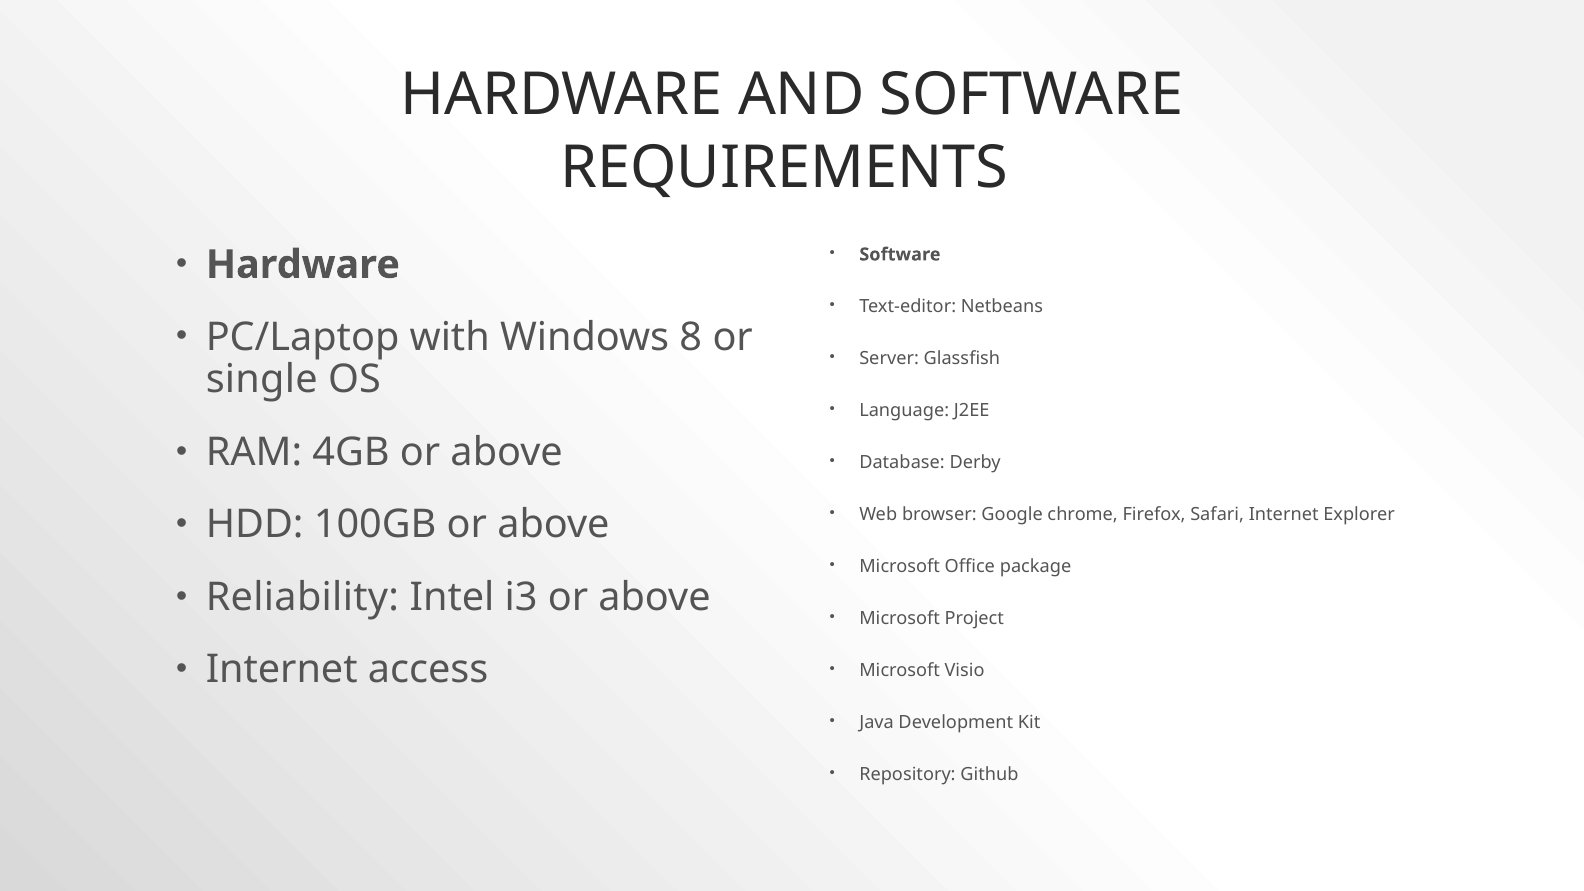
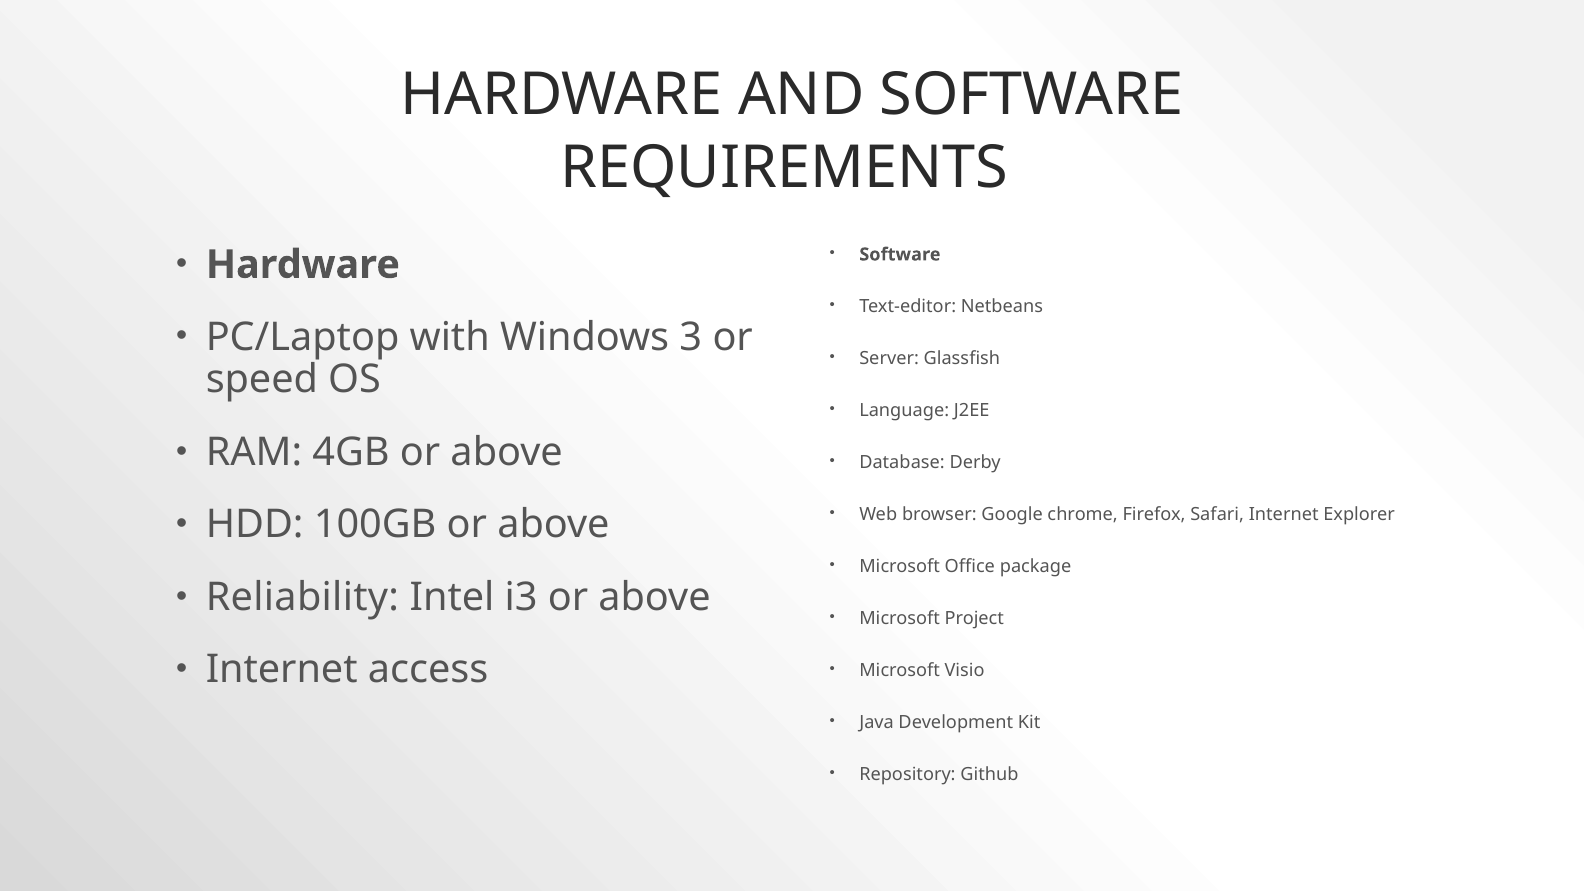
8: 8 -> 3 (691, 337)
single: single -> speed (262, 380)
